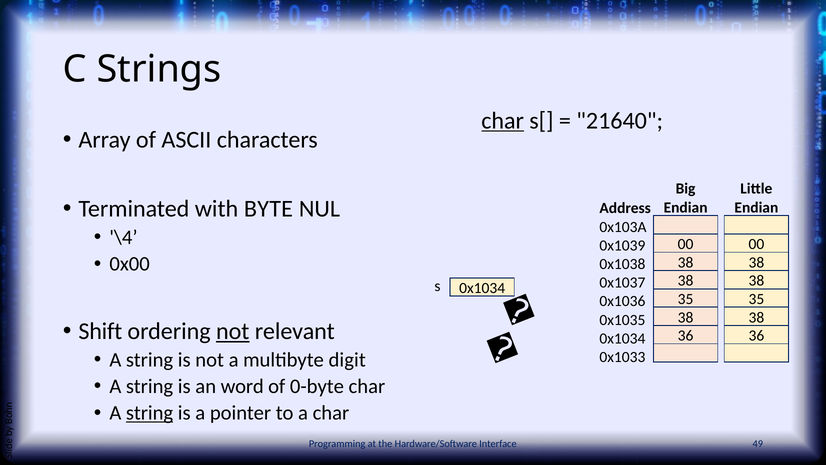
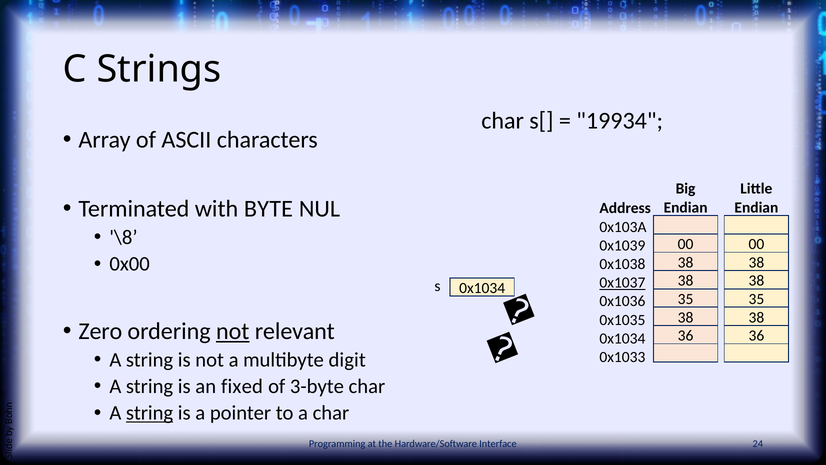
char underline: present -> none (503, 121)
21640: 21640 -> 19934 (620, 121)
\4: \4 -> \8 (123, 237)
0x1037 underline: none -> present (622, 283)
Shift: Shift -> Zero (100, 331)
word: word -> fixed (242, 386)
0-byte: 0-byte -> 3-byte (317, 386)
49: 49 -> 24 (758, 444)
